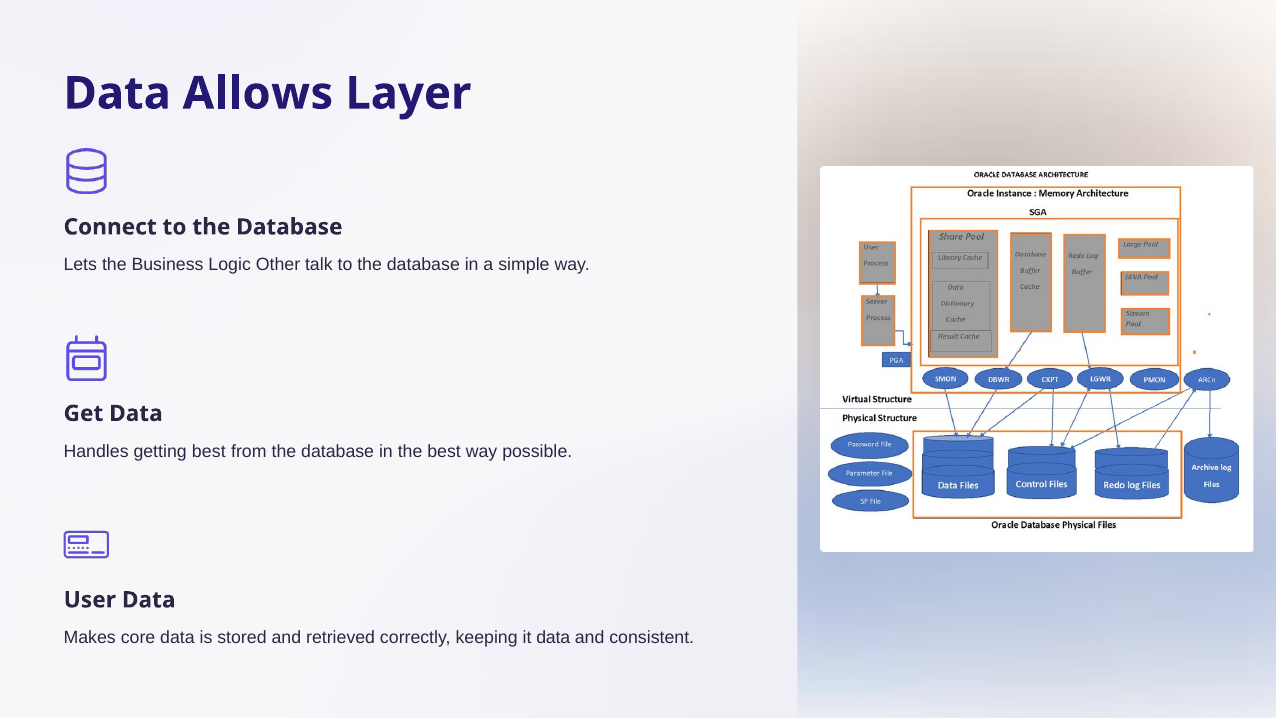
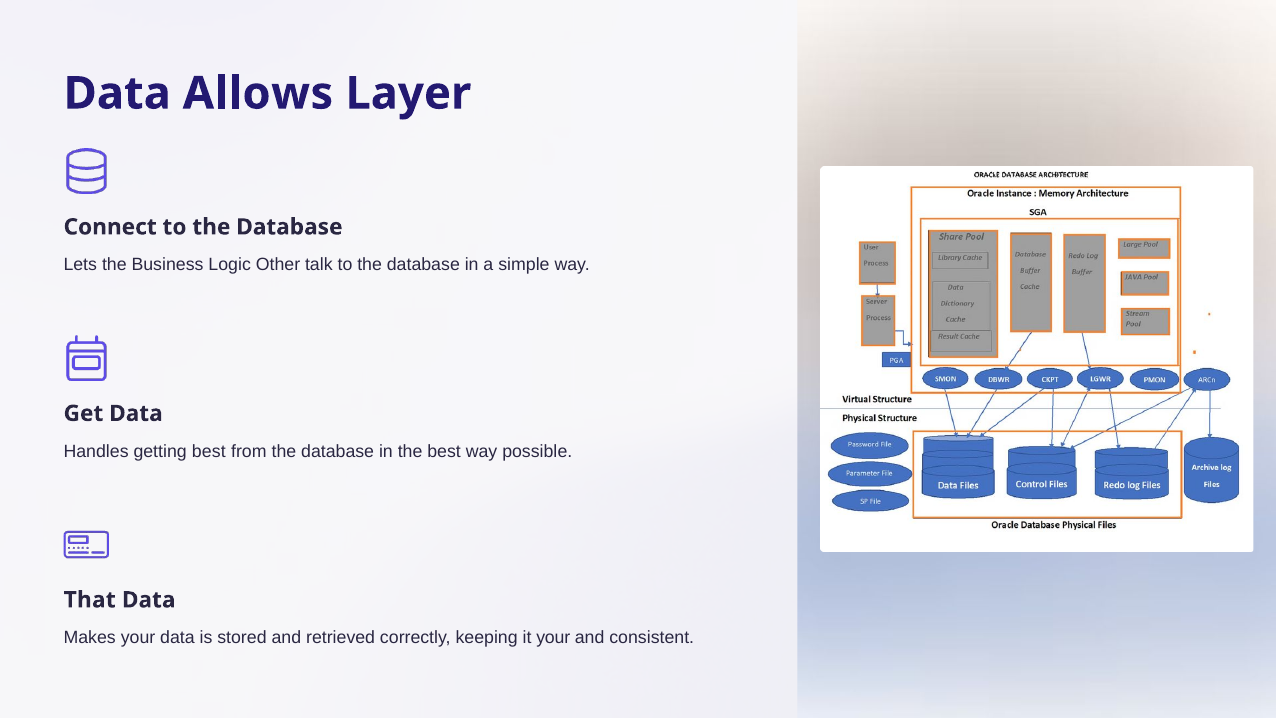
User: User -> That (90, 600)
Makes core: core -> your (138, 638)
it data: data -> your (553, 638)
